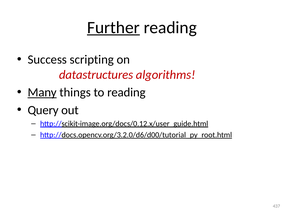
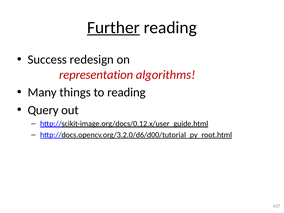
scripting: scripting -> redesign (92, 60)
datastructures: datastructures -> representation (96, 75)
Many underline: present -> none (42, 92)
